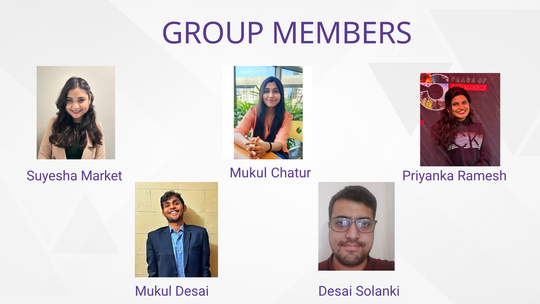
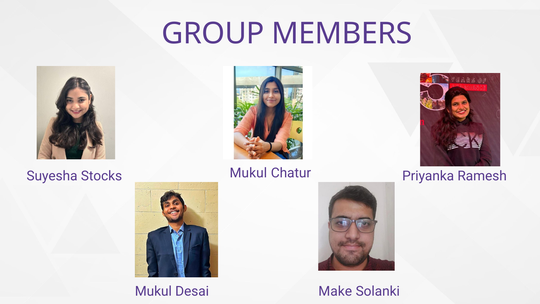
Market: Market -> Stocks (101, 176)
Desai Desai: Desai -> Make (335, 291)
